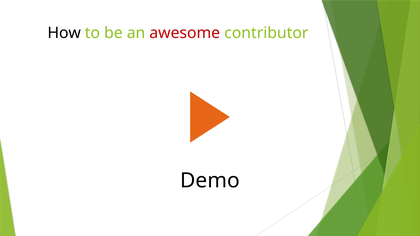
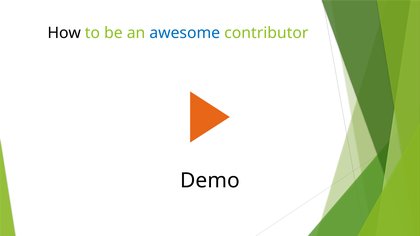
awesome colour: red -> blue (185, 33)
